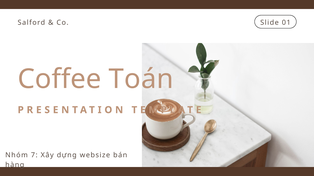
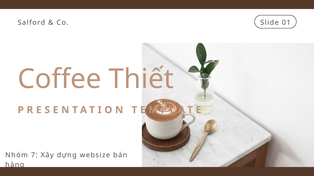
Toán: Toán -> Thiết (141, 79)
